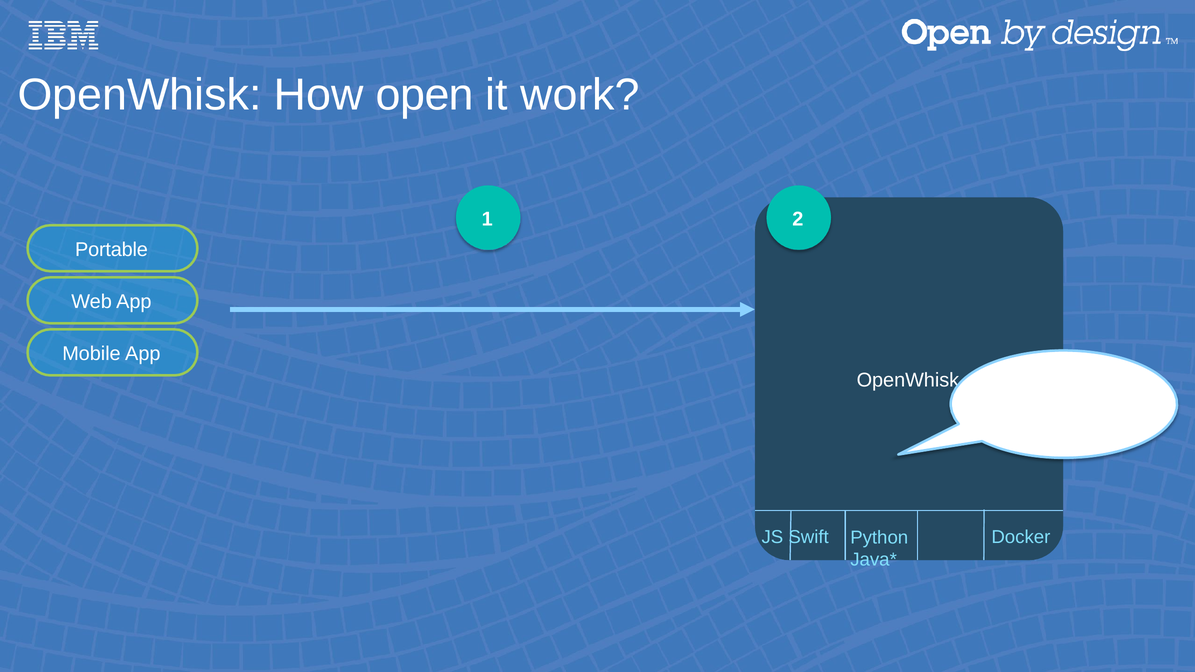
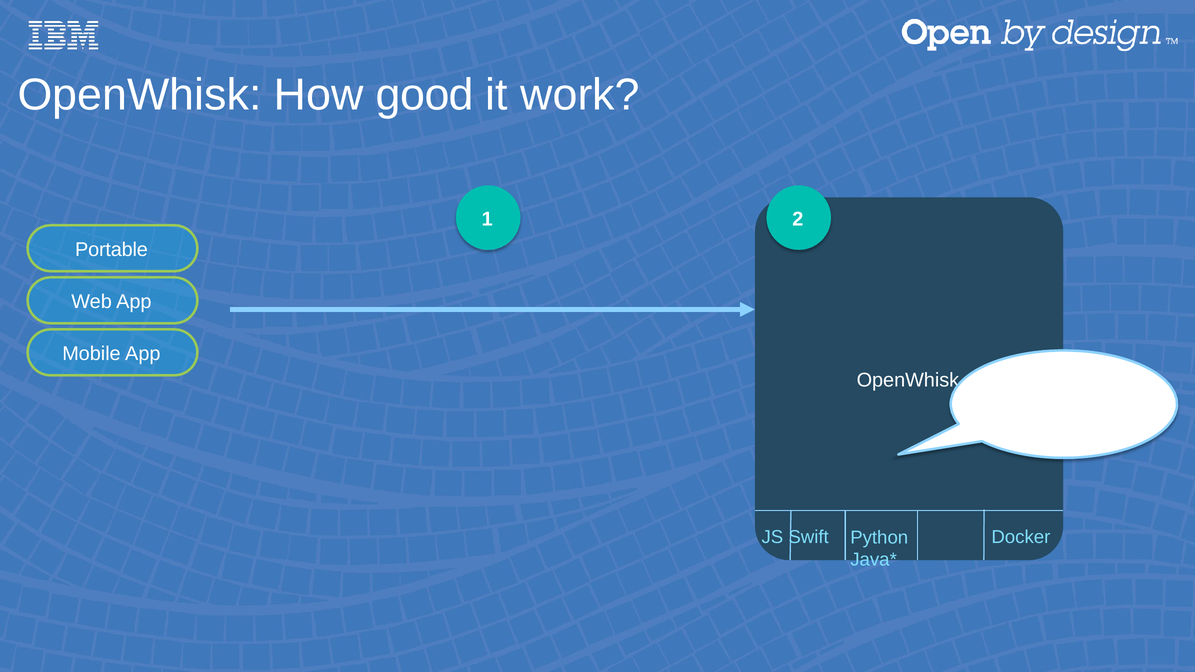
open: open -> good (425, 95)
